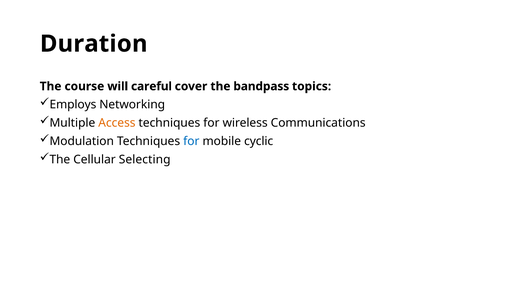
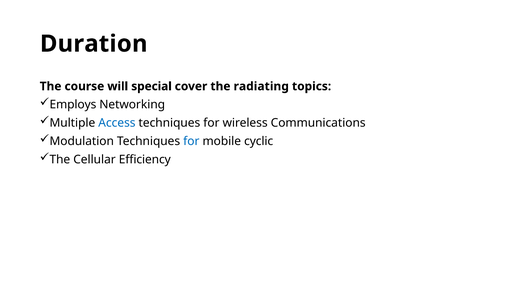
careful: careful -> special (151, 86)
bandpass: bandpass -> radiating (261, 86)
Access colour: orange -> blue (117, 123)
Selecting: Selecting -> Efficiency (145, 160)
